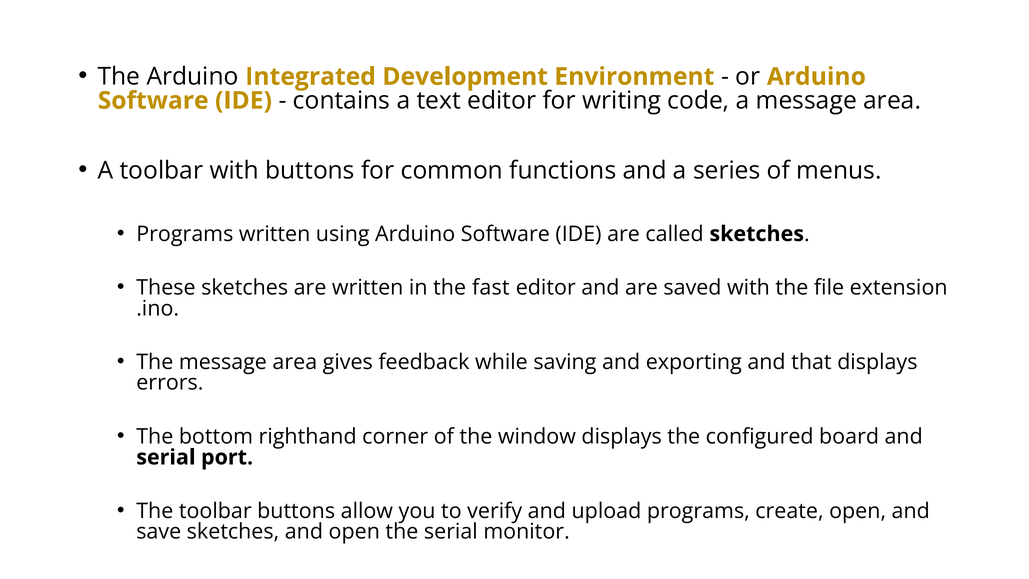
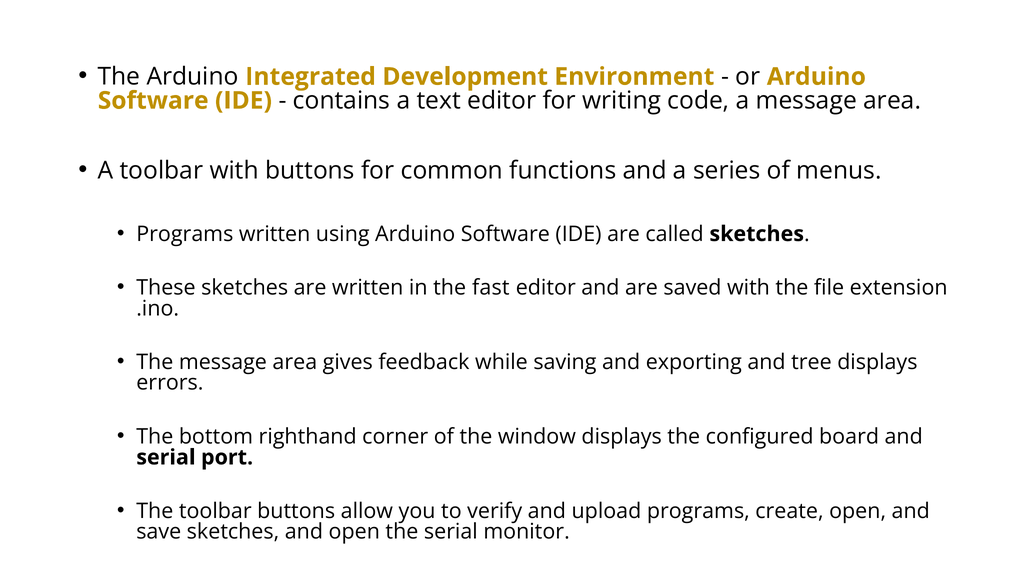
that: that -> tree (811, 362)
